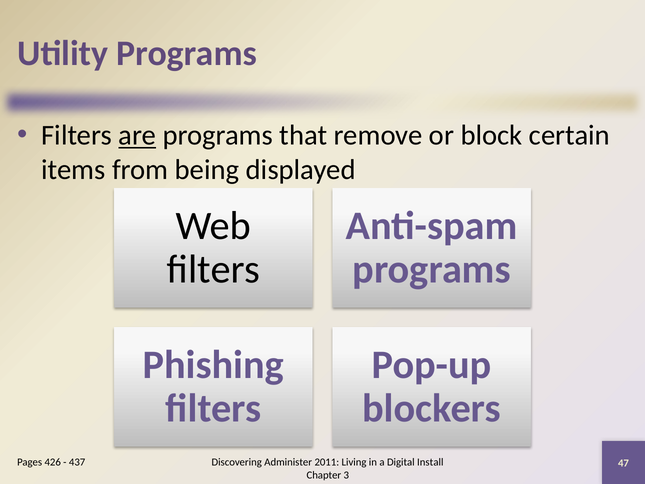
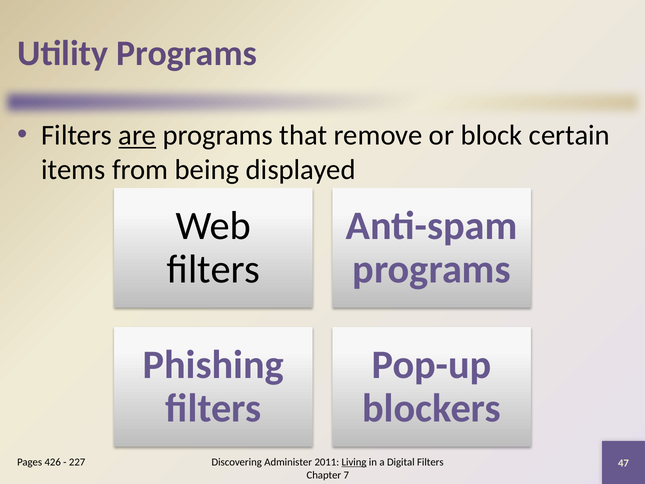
437: 437 -> 227 (77, 462)
Living underline: none -> present (354, 462)
Digital Install: Install -> Filters (430, 462)
3: 3 -> 7 (346, 475)
